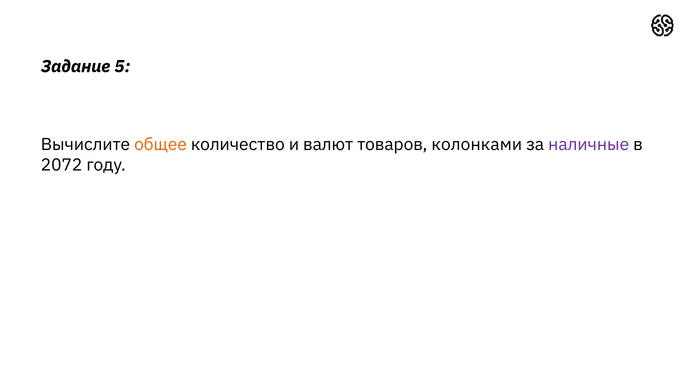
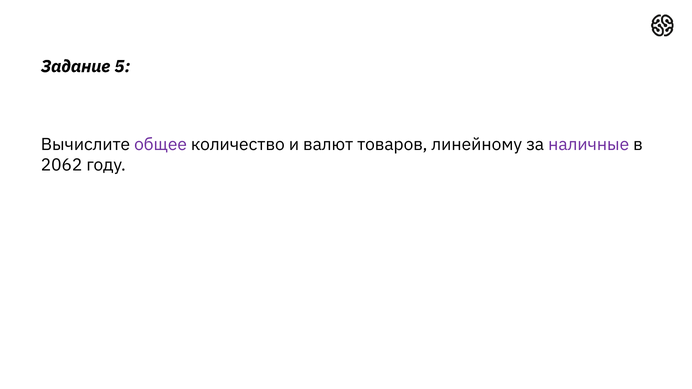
общее colour: orange -> purple (161, 145)
колонками: колонками -> линейному (477, 145)
2072: 2072 -> 2062 (62, 165)
